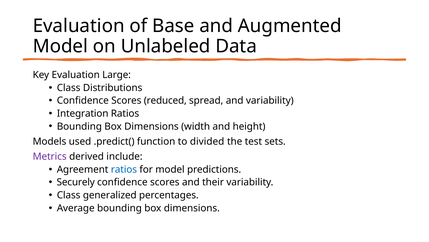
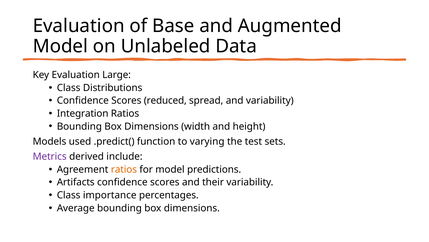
divided: divided -> varying (207, 141)
ratios colour: blue -> orange (124, 169)
Securely: Securely -> Artifacts (76, 182)
generalized: generalized -> importance (110, 195)
